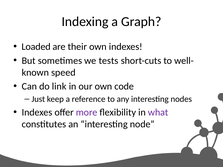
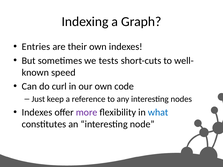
Loaded: Loaded -> Entries (36, 47)
link: link -> curl (59, 86)
what colour: purple -> blue (158, 112)
